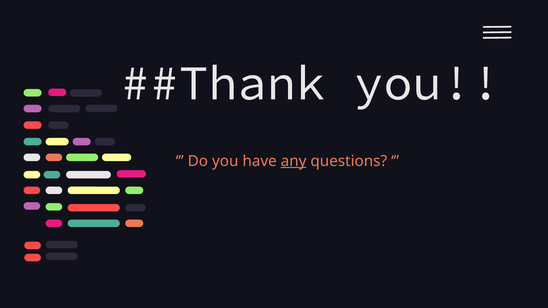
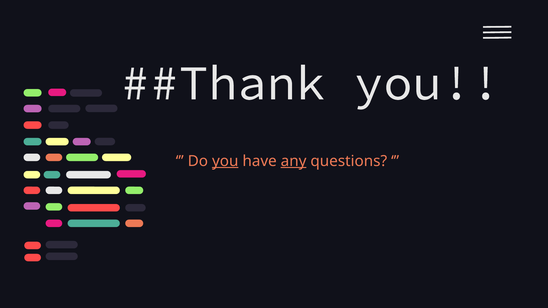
you underline: none -> present (225, 161)
